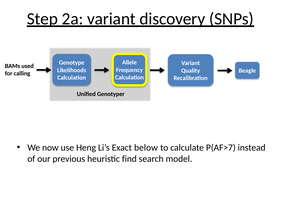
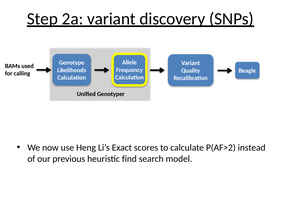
below: below -> scores (146, 147)
P(AF>7: P(AF>7 -> P(AF>2 (221, 147)
